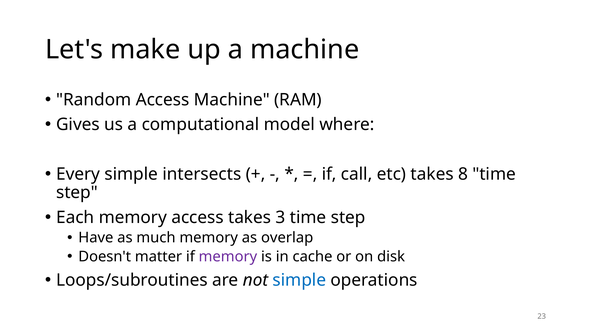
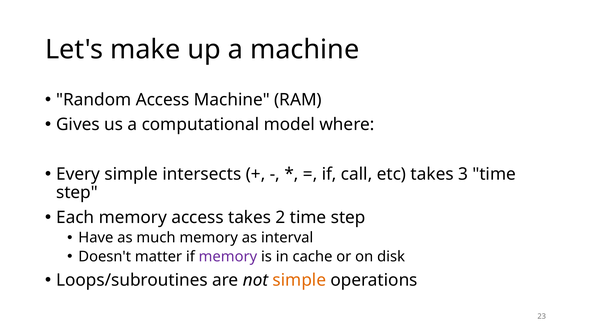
8: 8 -> 3 (463, 174)
3: 3 -> 2 (281, 218)
overlap: overlap -> interval (287, 238)
simple colour: blue -> orange (299, 280)
